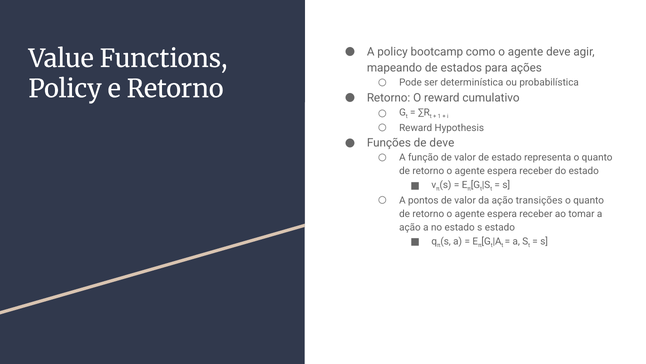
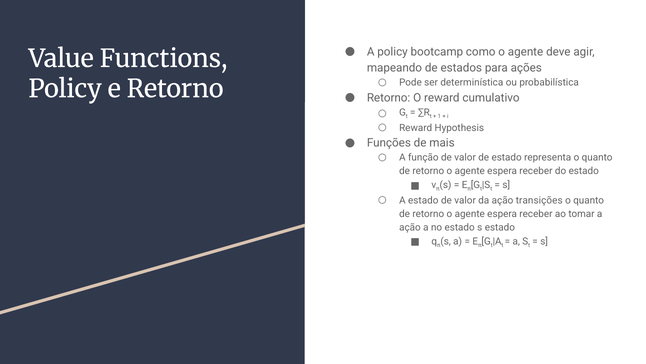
de deve: deve -> mais (442, 143)
A pontos: pontos -> estado (423, 200)
